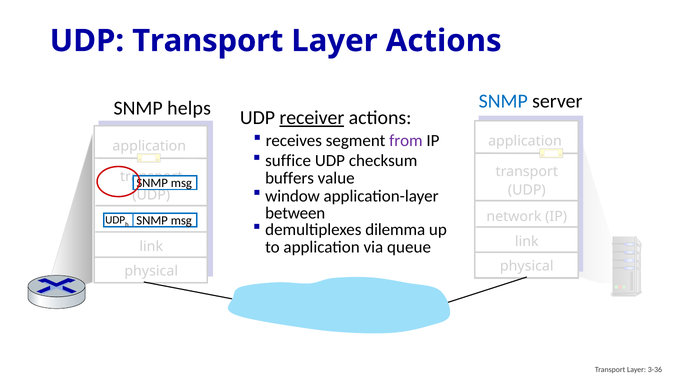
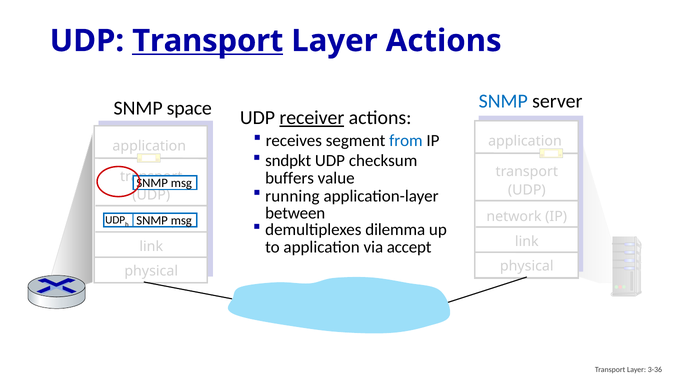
Transport underline: none -> present (208, 41)
helps: helps -> space (189, 109)
from colour: purple -> blue (406, 141)
suffice: suffice -> sndpkt (288, 161)
window: window -> running (292, 196)
queue: queue -> accept (409, 247)
